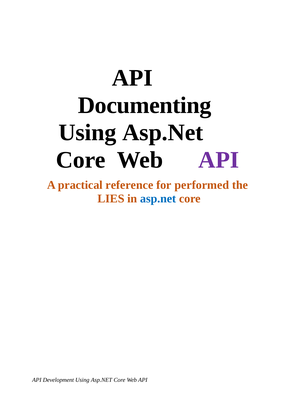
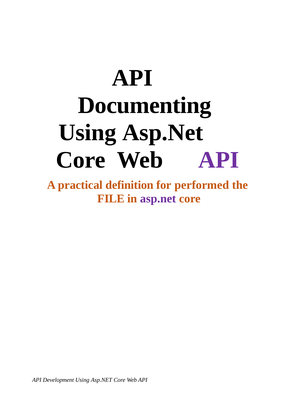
reference: reference -> definition (130, 185)
LIES: LIES -> FILE (111, 199)
asp.net colour: blue -> purple (158, 199)
